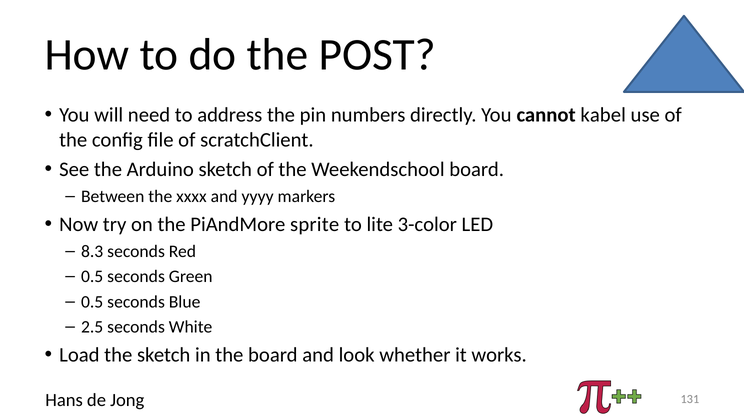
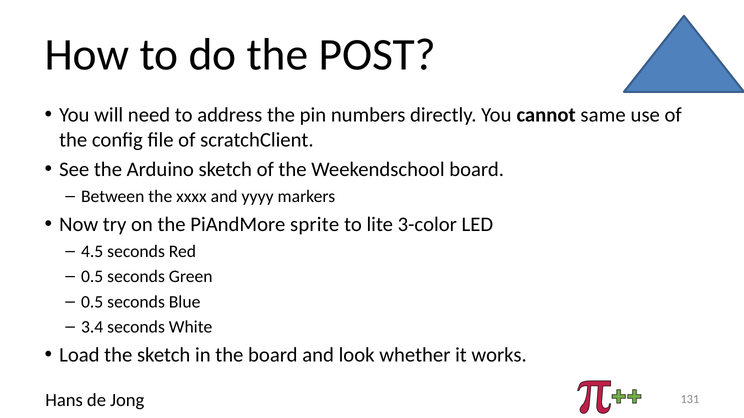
kabel: kabel -> same (603, 115)
8.3: 8.3 -> 4.5 (92, 252)
2.5: 2.5 -> 3.4 (92, 327)
